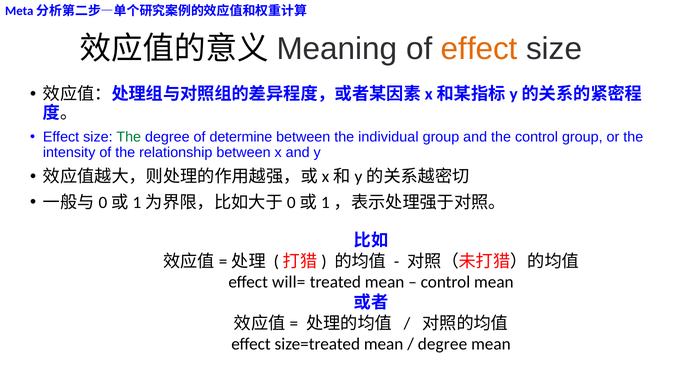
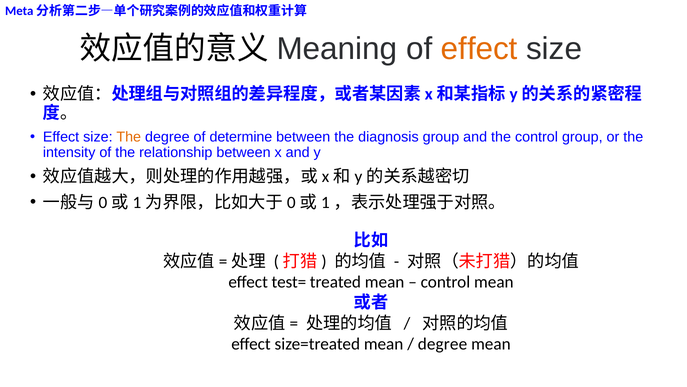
The colour: green -> orange (129, 137)
individual: individual -> diagnosis (388, 137)
will=: will= -> test= (289, 282)
